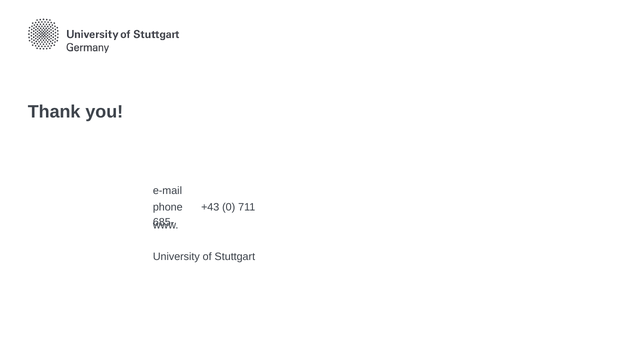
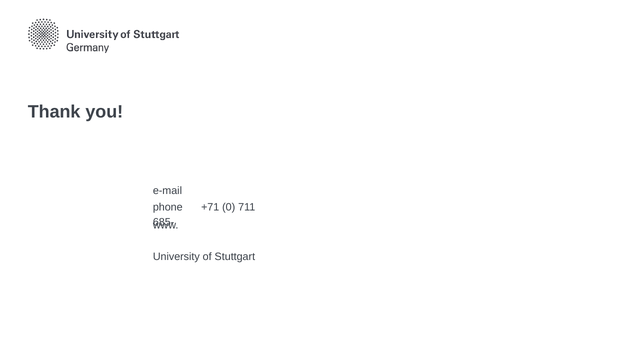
+43: +43 -> +71 (210, 207)
